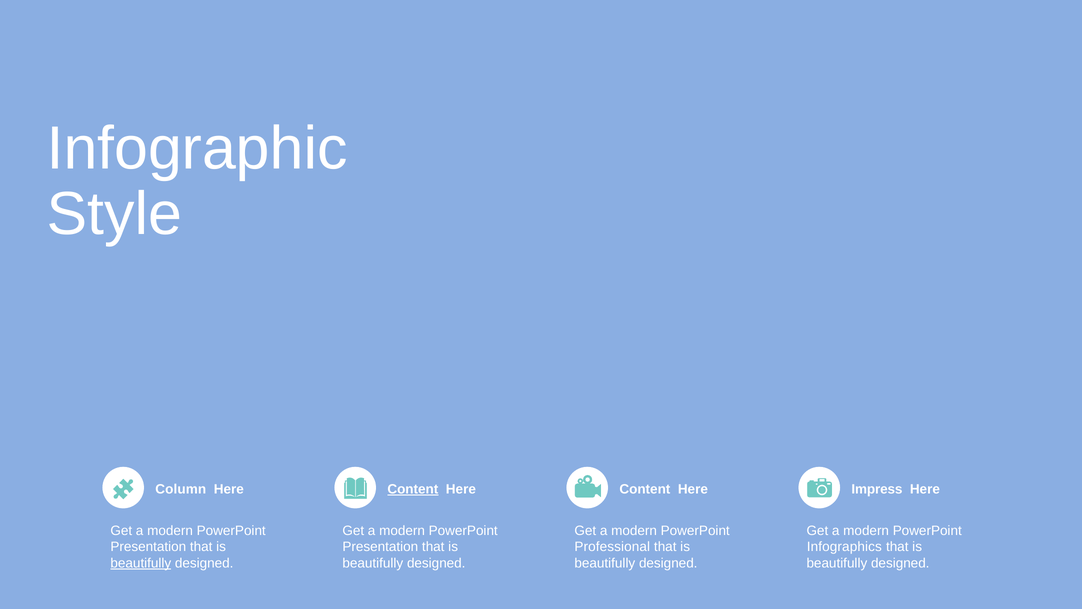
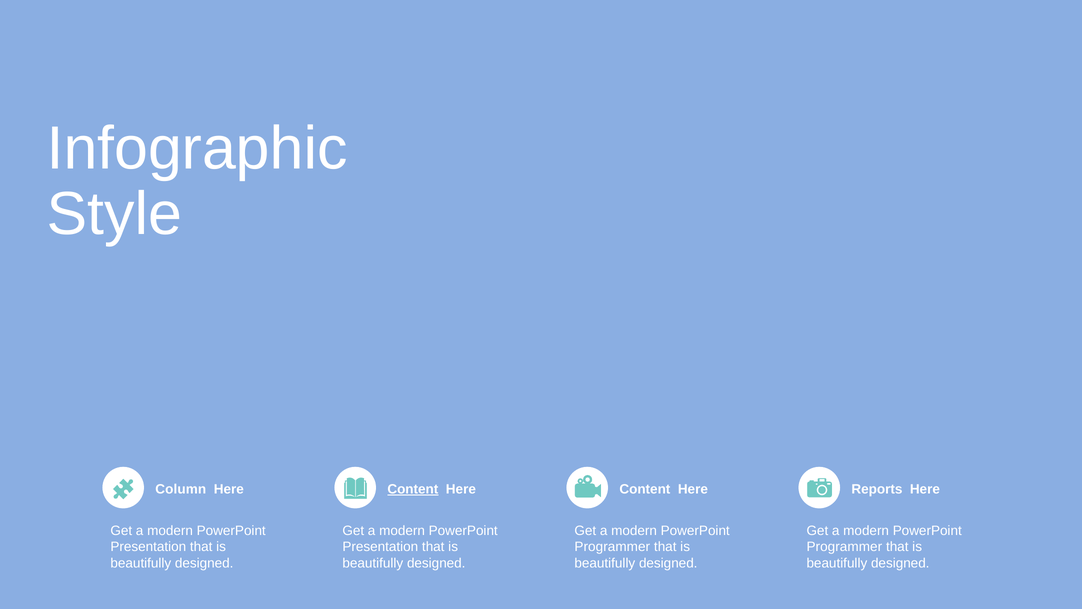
Impress: Impress -> Reports (877, 489)
Professional: Professional -> Programmer (612, 547)
Infographics: Infographics -> Programmer (844, 547)
beautifully underline: present -> none (141, 563)
